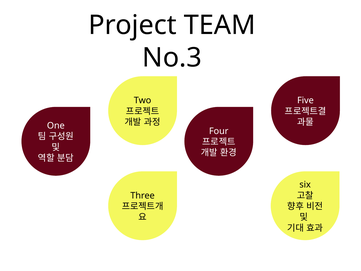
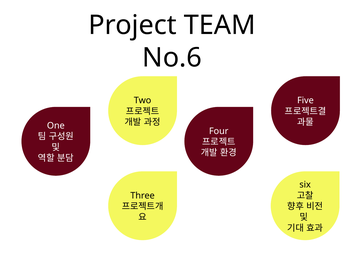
No.3: No.3 -> No.6 (172, 58)
